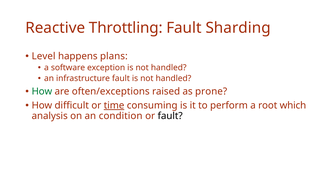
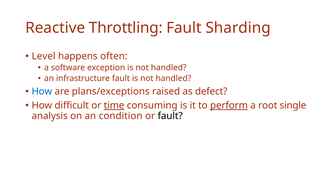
plans: plans -> often (114, 56)
How colour: green -> blue (42, 92)
often/exceptions: often/exceptions -> plans/exceptions (111, 92)
prone: prone -> defect (211, 92)
perform underline: none -> present (229, 106)
which: which -> single (293, 106)
